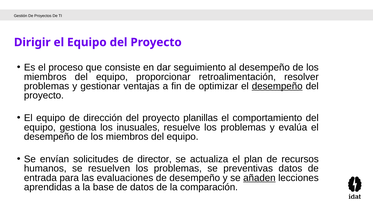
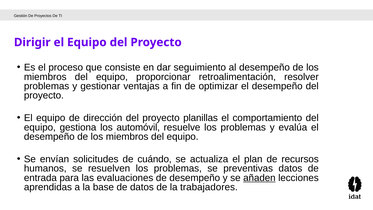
desempeño underline: present -> none (277, 86)
inusuales: inusuales -> automóvil (138, 127)
director: director -> cuándo (155, 159)
comparación: comparación -> trabajadores (209, 187)
